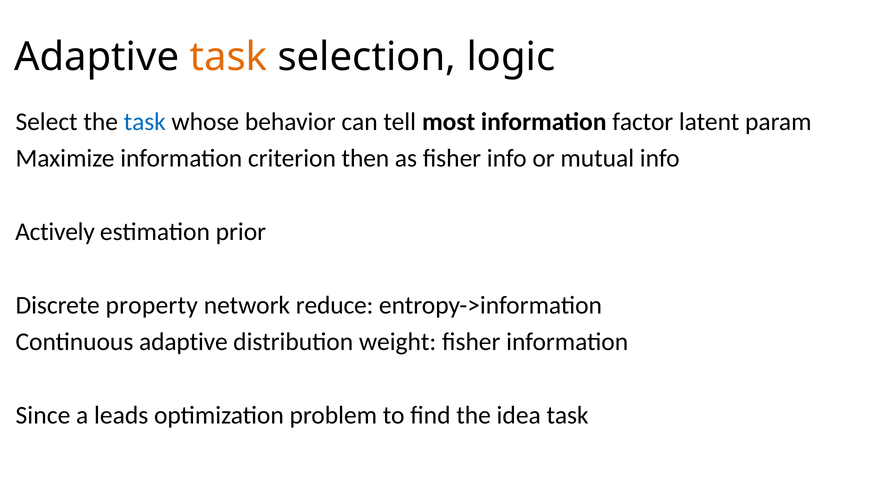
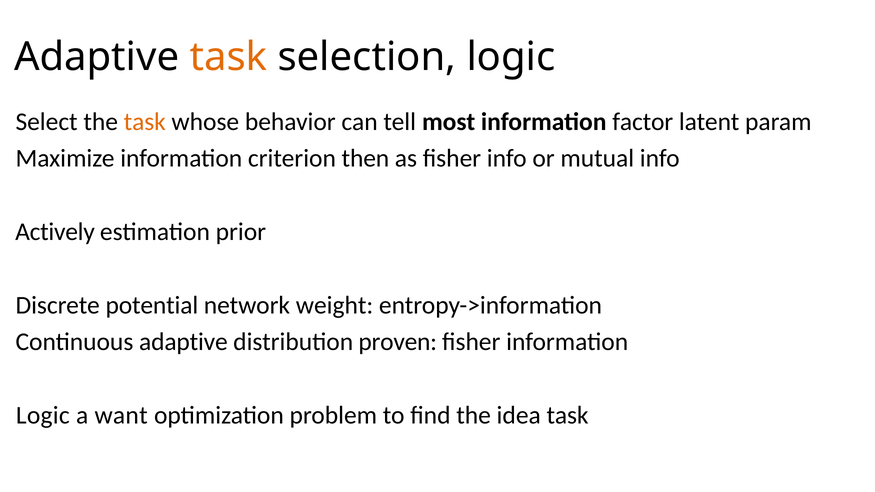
task colour: blue -> orange (145, 122)
property: property -> potential (152, 305)
reduce: reduce -> weight (335, 305)
weight: weight -> proven (398, 342)
Since: Since -> Logic (43, 415)
leads: leads -> want (121, 415)
